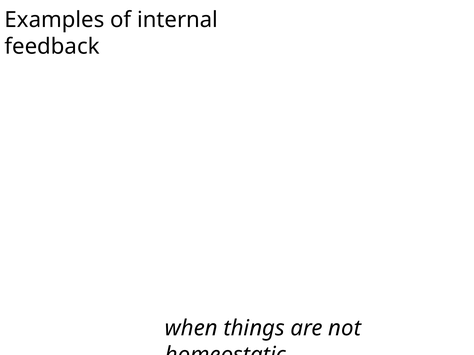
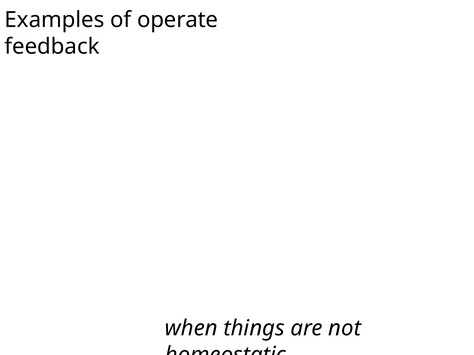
internal: internal -> operate (178, 20)
